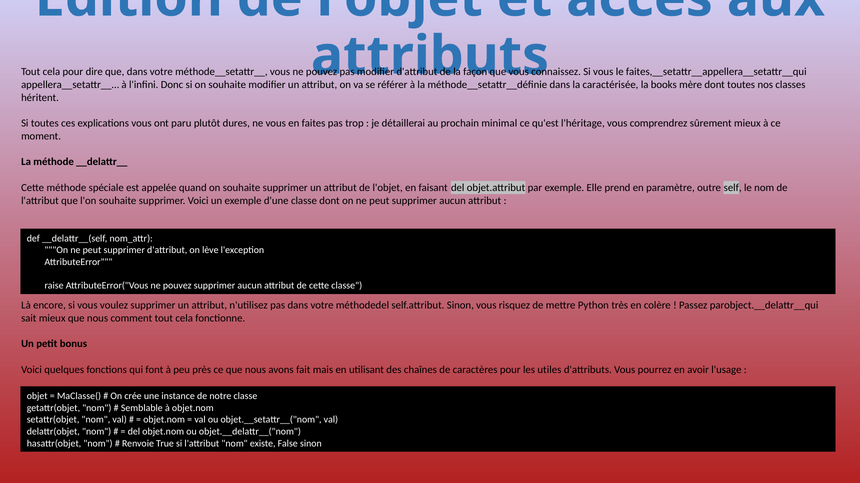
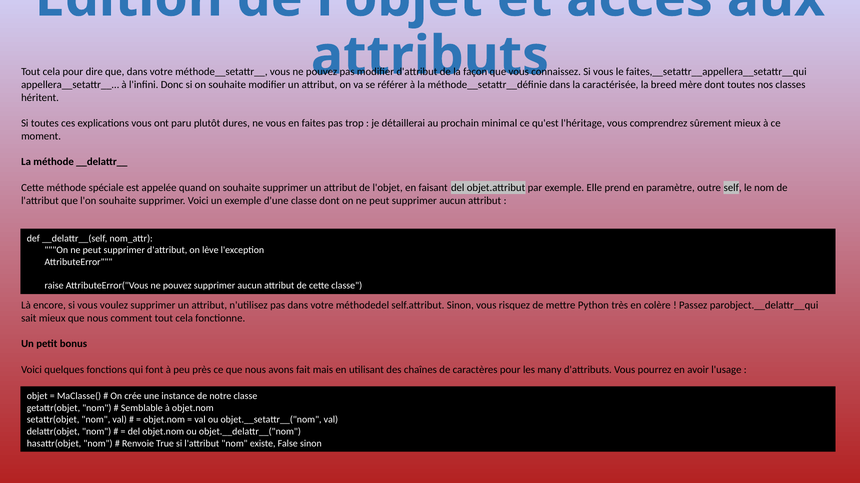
books: books -> breed (664, 85)
utiles: utiles -> many (549, 370)
